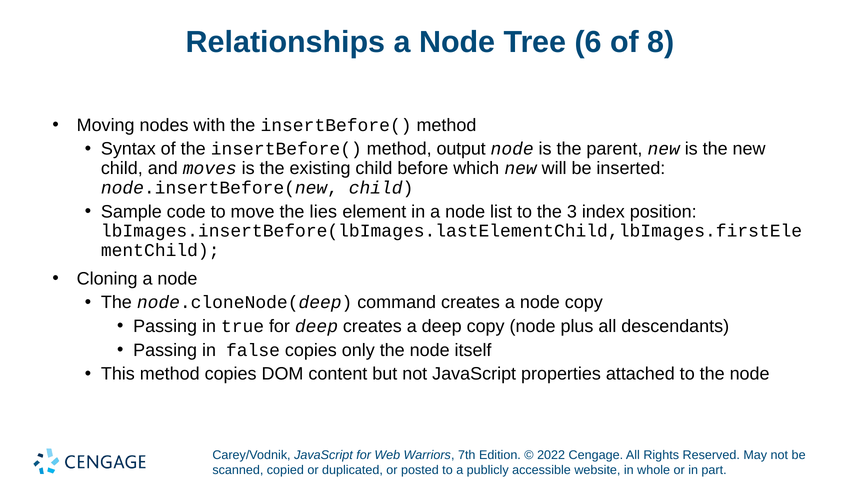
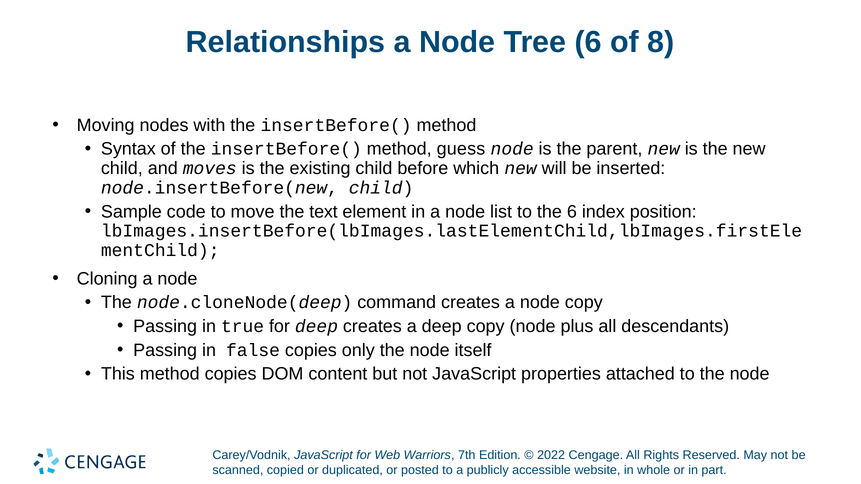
output: output -> guess (461, 149)
lies: lies -> text (324, 212)
the 3: 3 -> 6 (572, 212)
